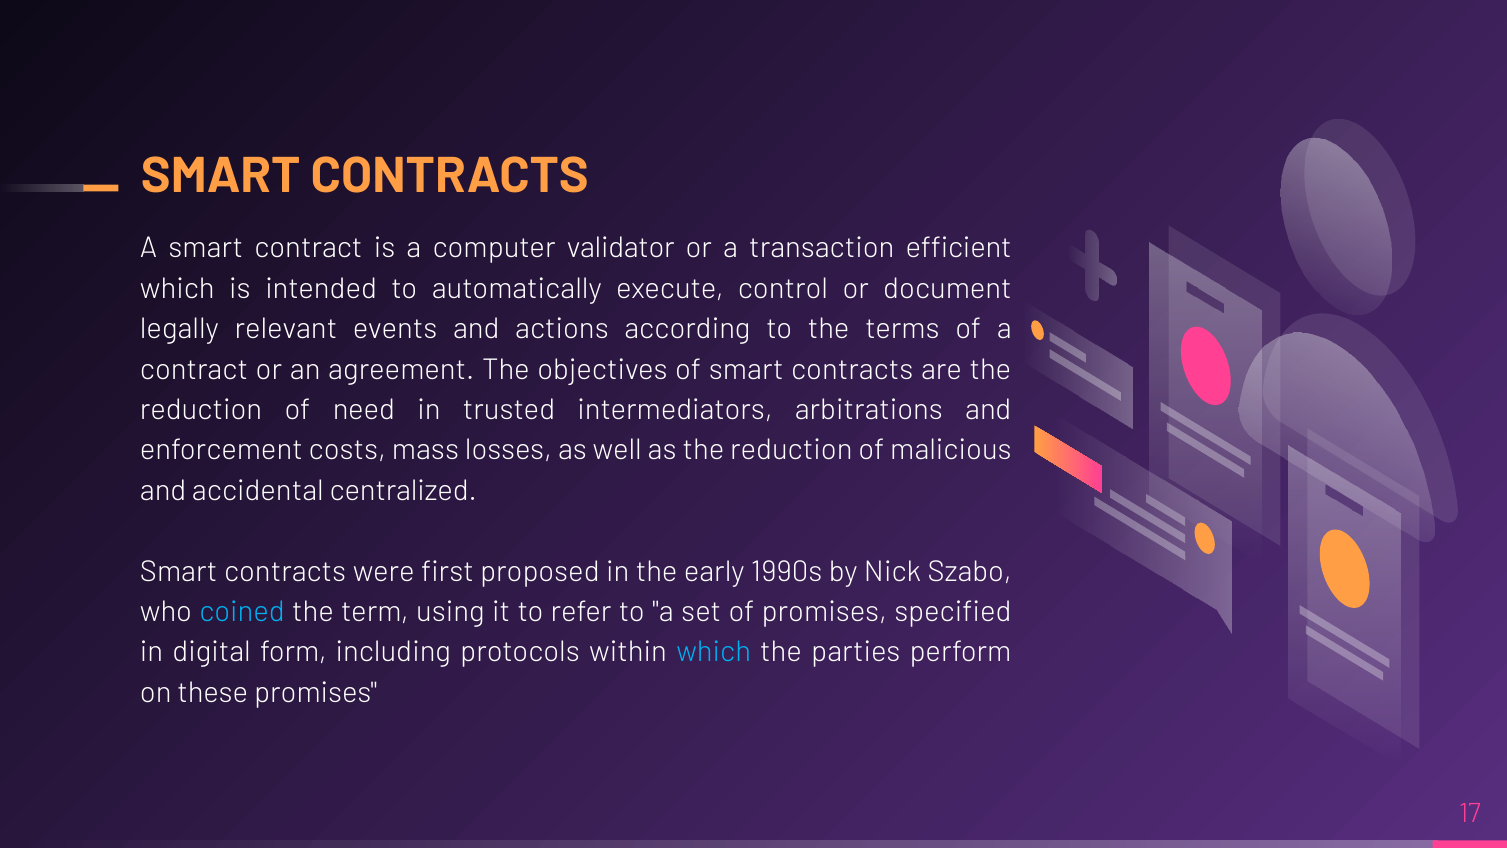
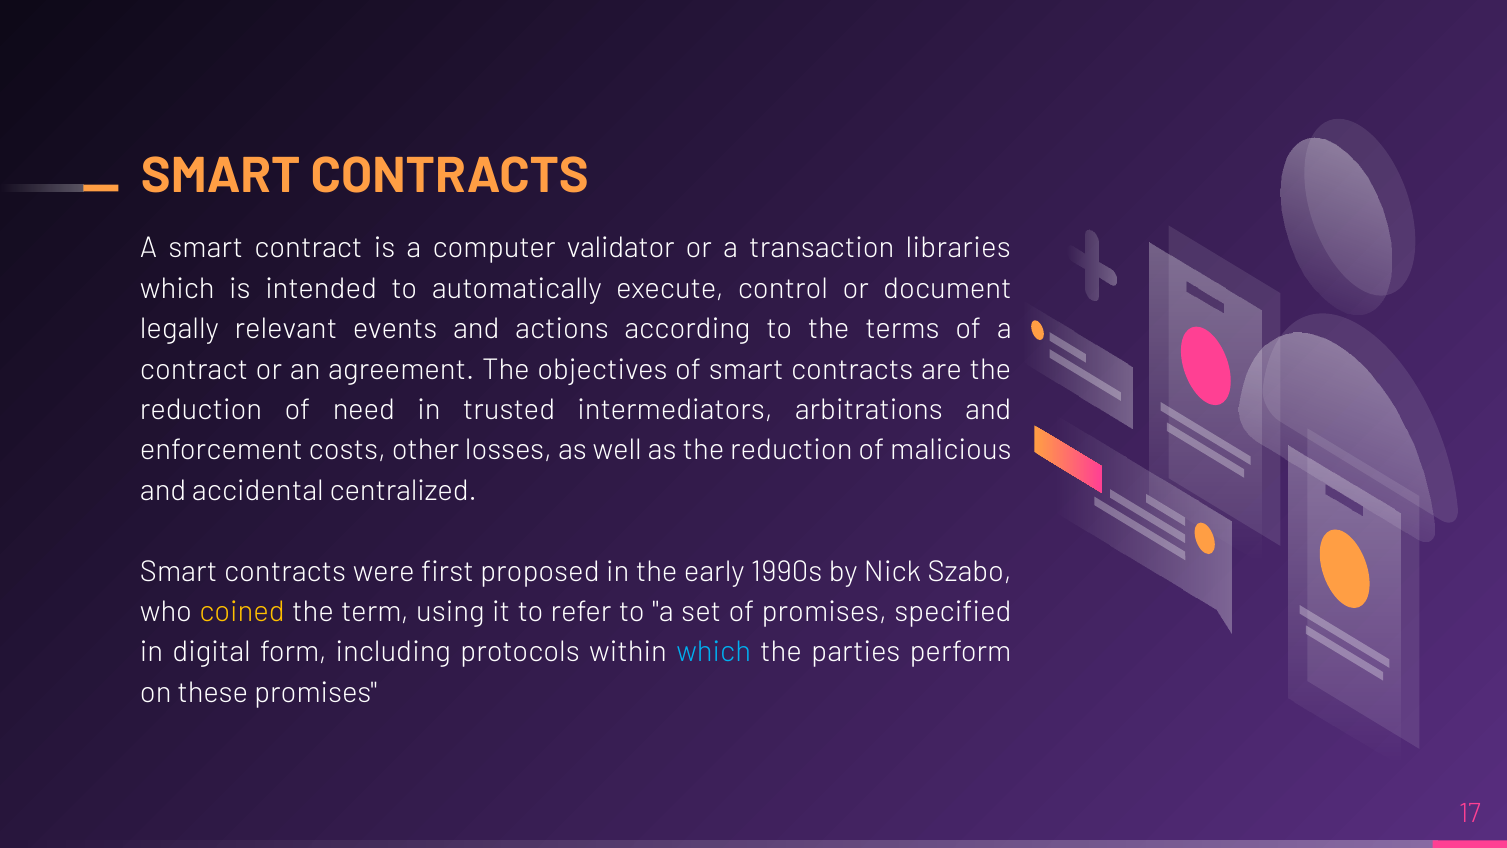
efficient: efficient -> libraries (958, 248)
mass: mass -> other (426, 450)
coined colour: light blue -> yellow (242, 612)
